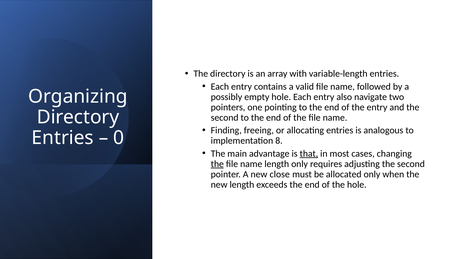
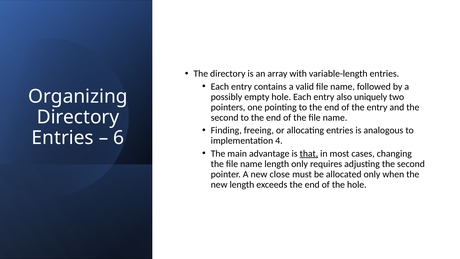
navigate: navigate -> uniquely (371, 97)
0: 0 -> 6 (119, 138)
8: 8 -> 4 (279, 141)
the underline: present -> none (217, 164)
